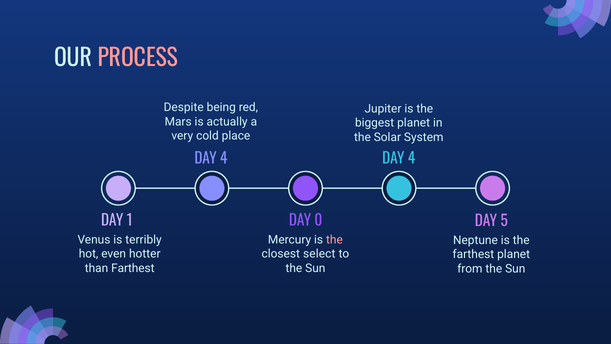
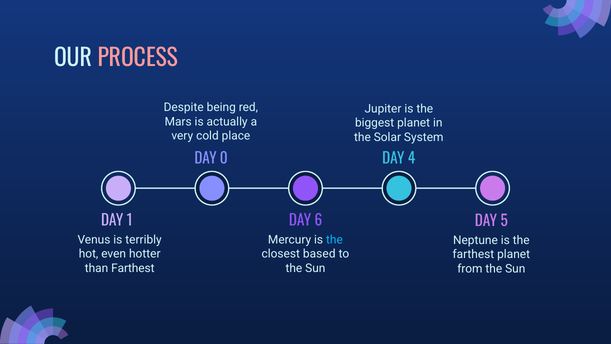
4: 4 -> 0 (224, 158)
0: 0 -> 6 (318, 220)
the colour: pink -> light blue (334, 239)
select: select -> based (319, 254)
